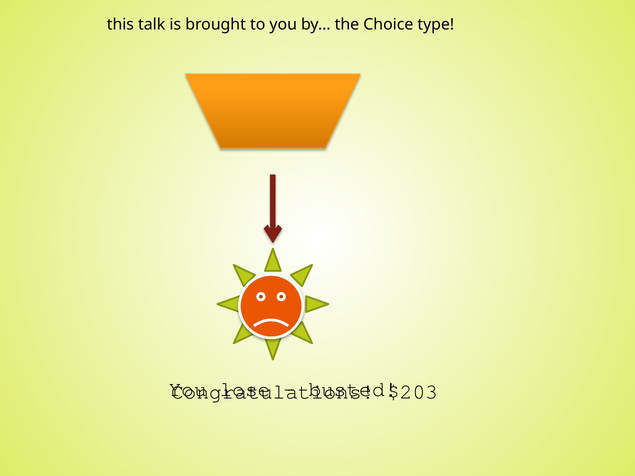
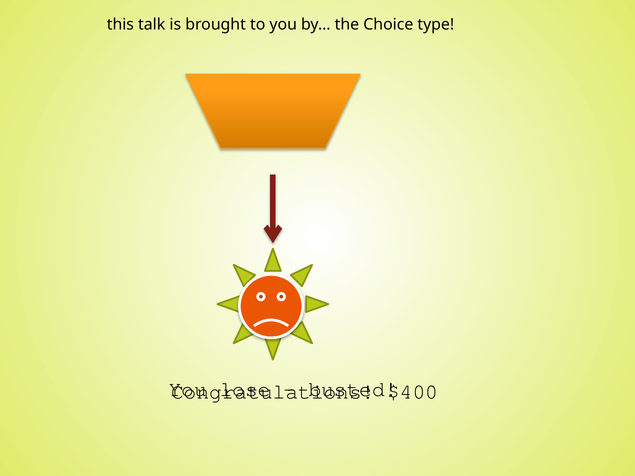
$203: $203 -> $400 (413, 392)
